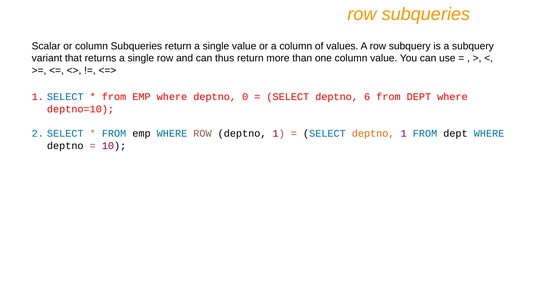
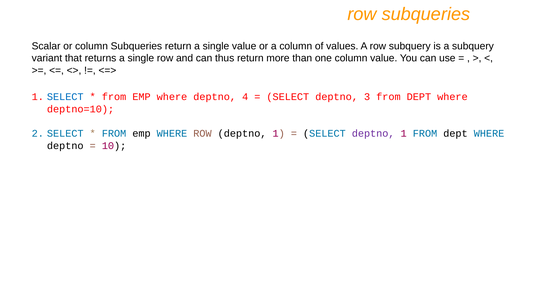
0: 0 -> 4 (245, 97)
6: 6 -> 3 (367, 97)
deptno colour: orange -> purple (373, 133)
